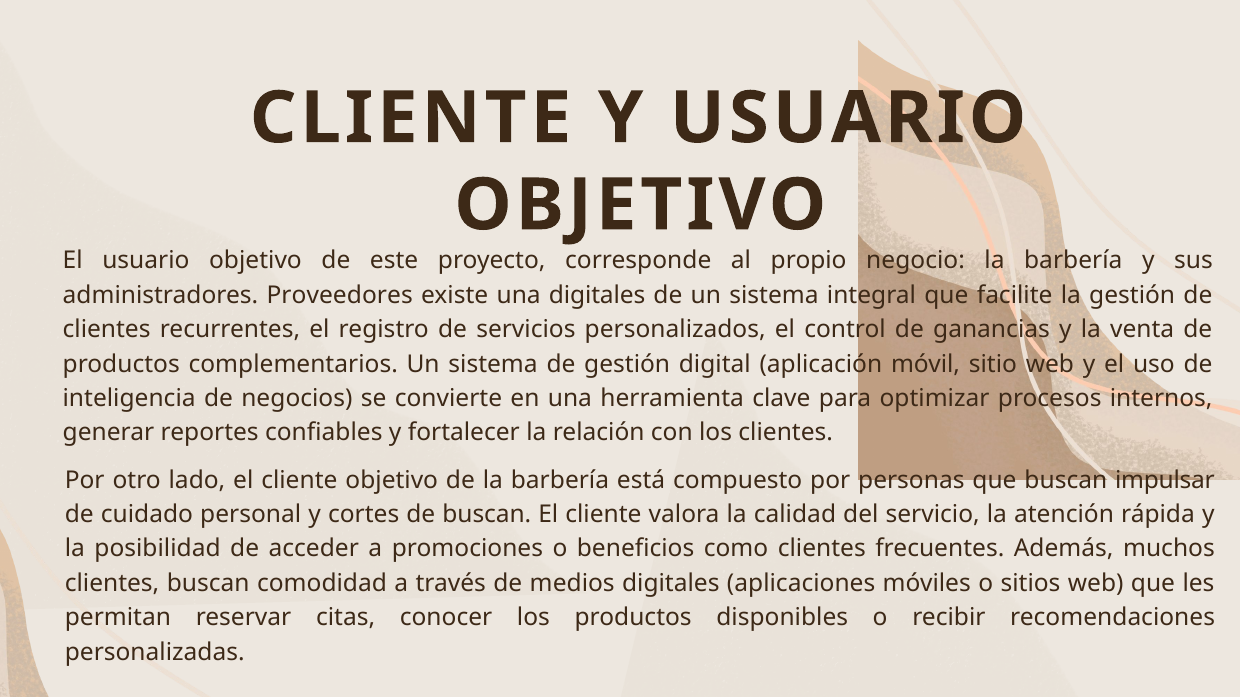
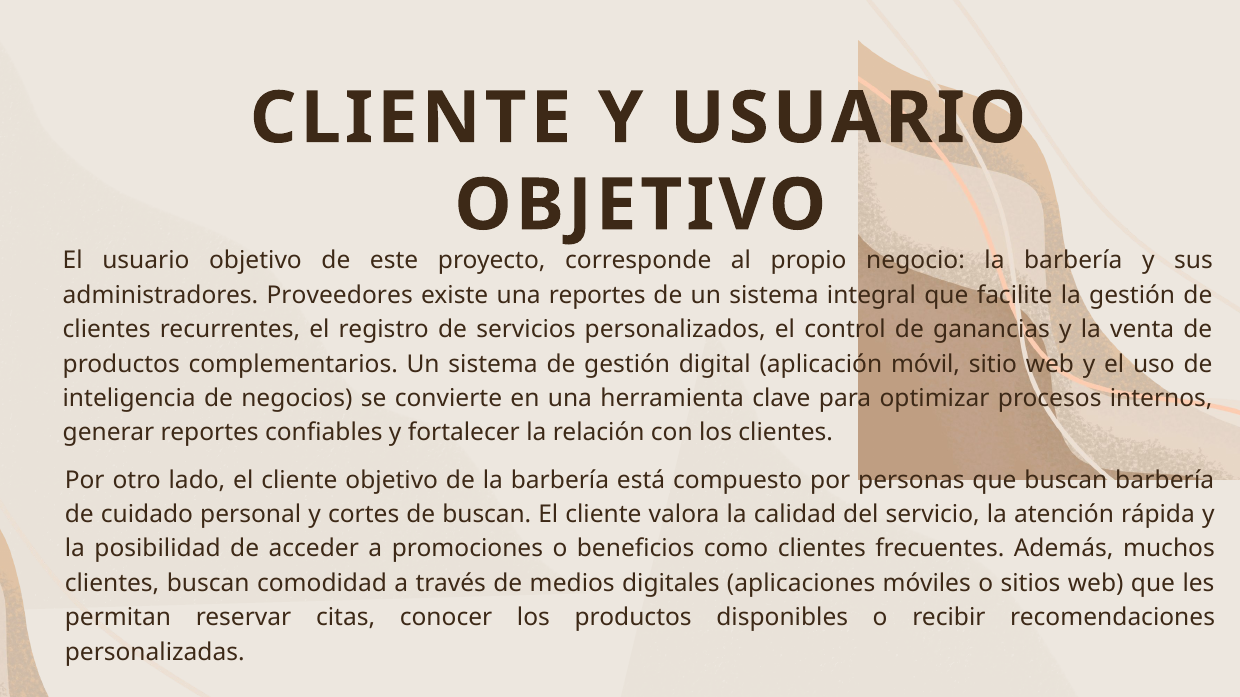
una digitales: digitales -> reportes (597, 295)
buscan impulsar: impulsar -> barbería (1165, 480)
